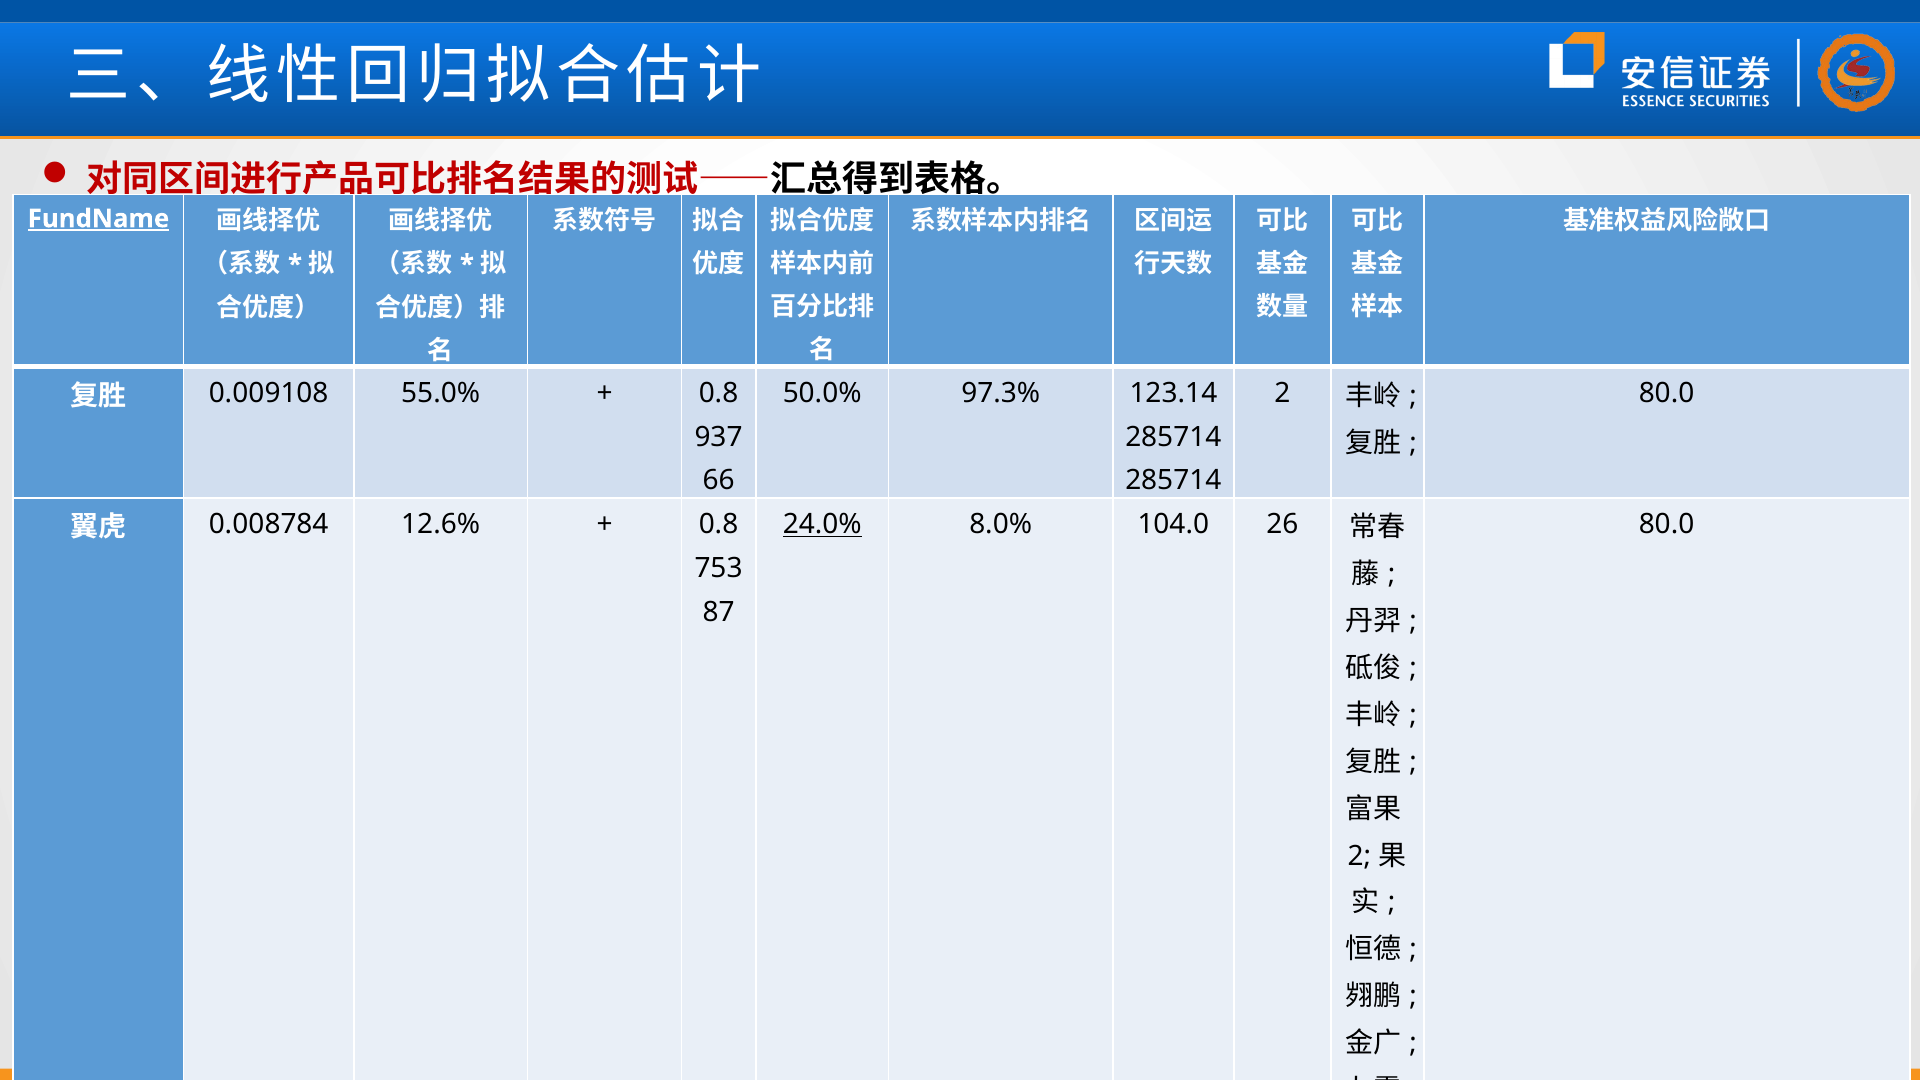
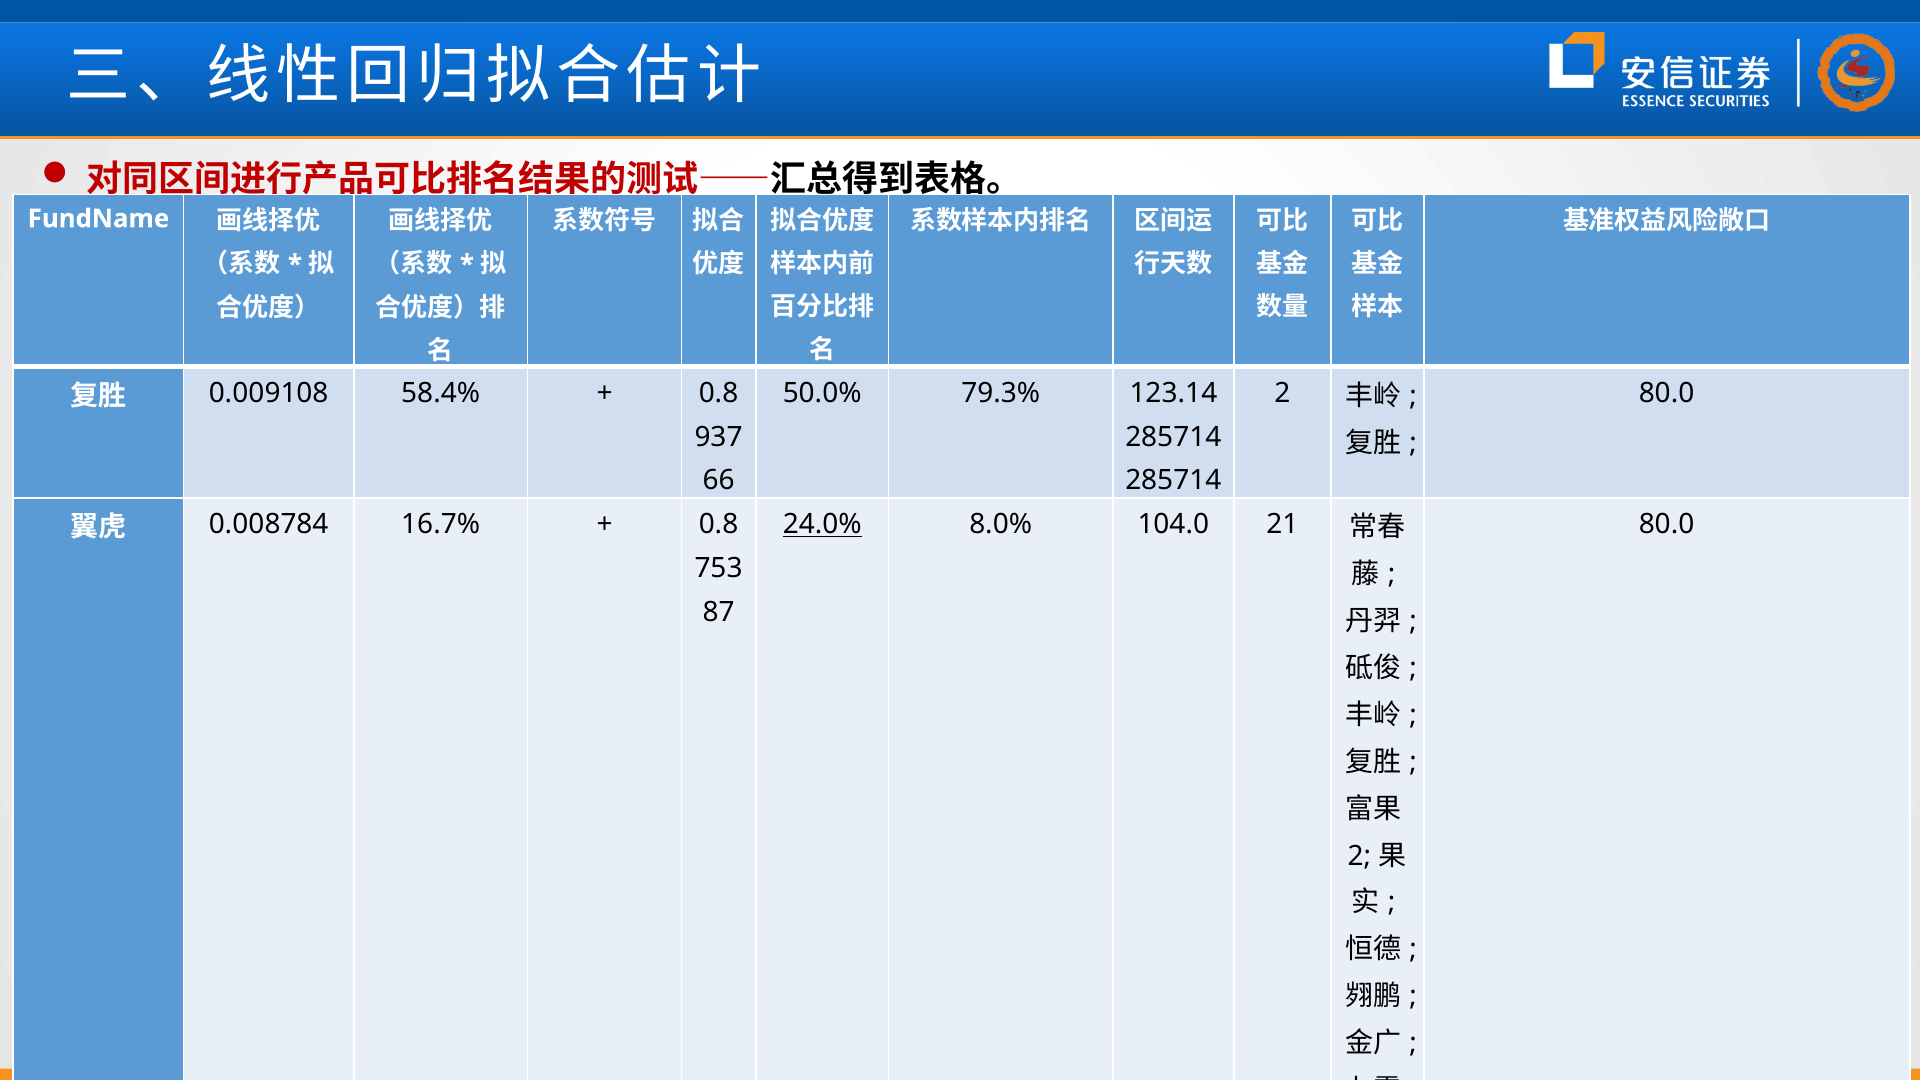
FundName underline: present -> none (98, 219)
55.0%: 55.0% -> 58.4% (441, 393)
97.3%: 97.3% -> 79.3% (1001, 393)
26: 26 -> 21 (1282, 525)
12.6%: 12.6% -> 16.7% (441, 525)
